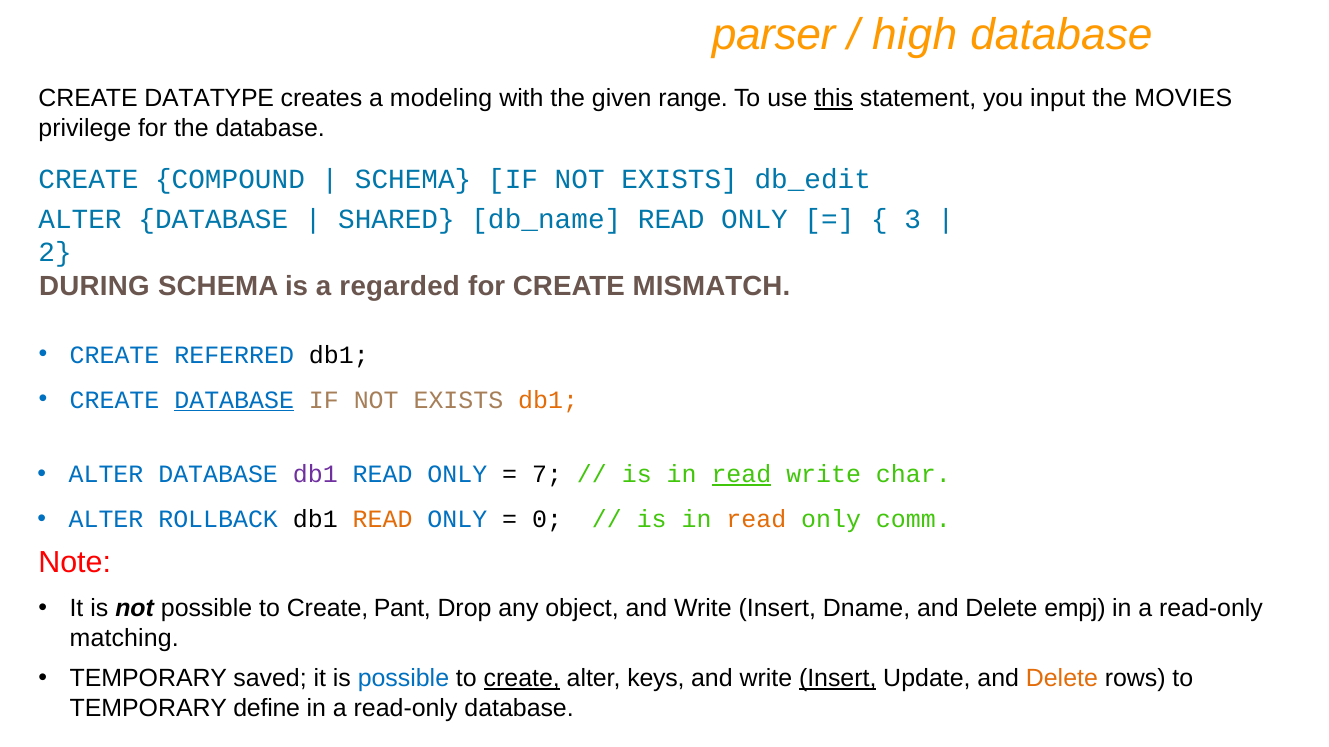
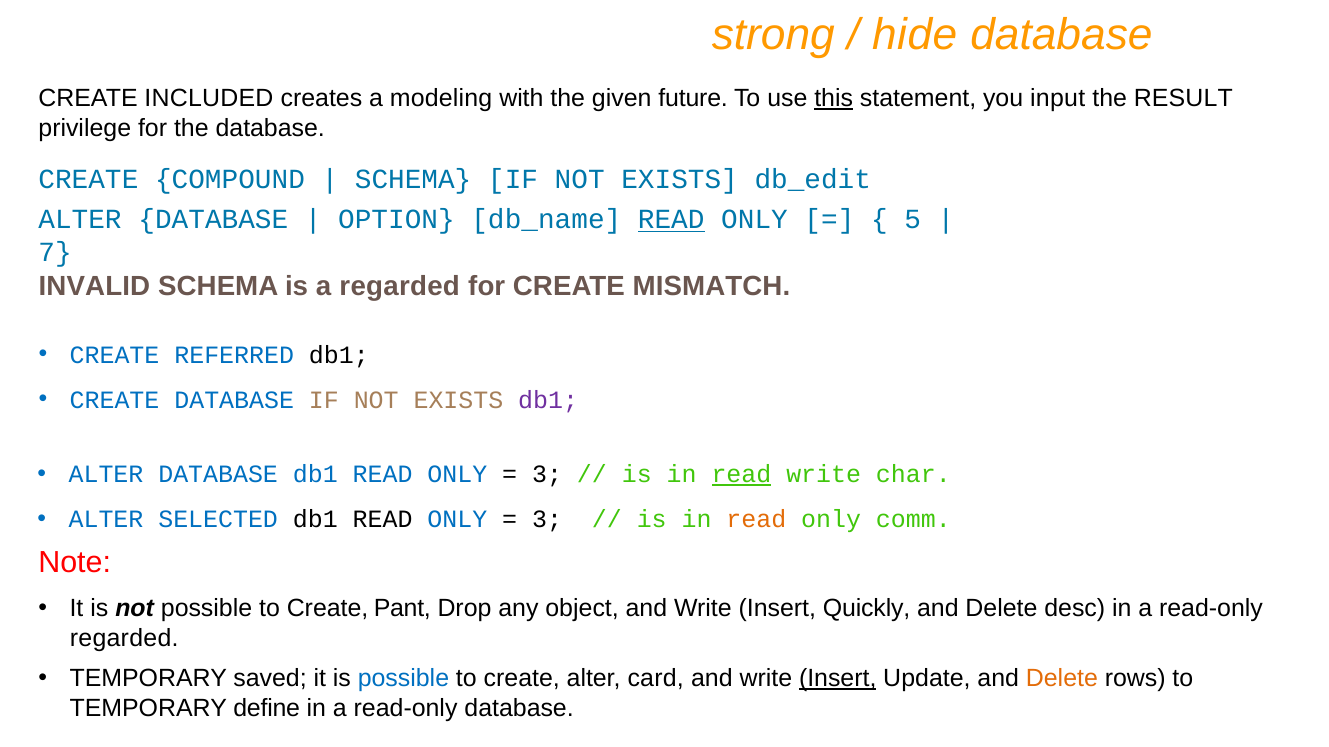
parser: parser -> strong (773, 35)
high: high -> hide (915, 35)
DATATYPE: DATATYPE -> INCLUDED (209, 98)
range: range -> future (693, 98)
MOVIES: MOVIES -> RESULT (1183, 98)
SHARED: SHARED -> OPTION (396, 220)
READ underline: none -> present (671, 220)
3: 3 -> 5 (913, 220)
2: 2 -> 7 (55, 253)
DURING: DURING -> INVALID (94, 286)
DATABASE underline: present -> none (234, 400)
db1 colour: orange -> purple (548, 400)
db1 colour: purple -> blue (315, 475)
7: 7 -> 3 (547, 475)
ROLLBACK: ROLLBACK -> SELECTED (218, 520)
READ colour: orange -> black (383, 520)
0: 0 -> 3 (547, 520)
Dname: Dname -> Quickly (867, 609)
empj: empj -> desc (1075, 609)
matching: matching -> regarded (124, 639)
create underline: present -> none (522, 679)
keys: keys -> card (656, 679)
